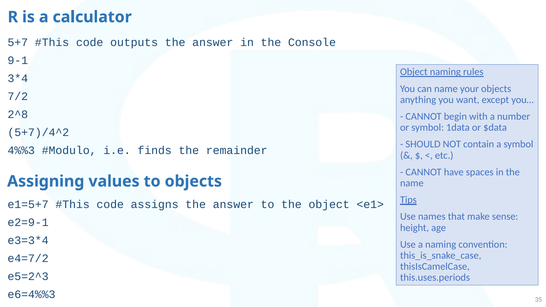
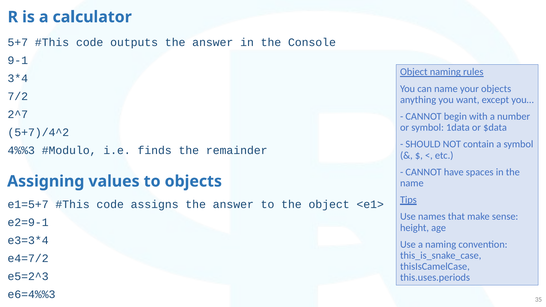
2^8: 2^8 -> 2^7 (18, 114)
